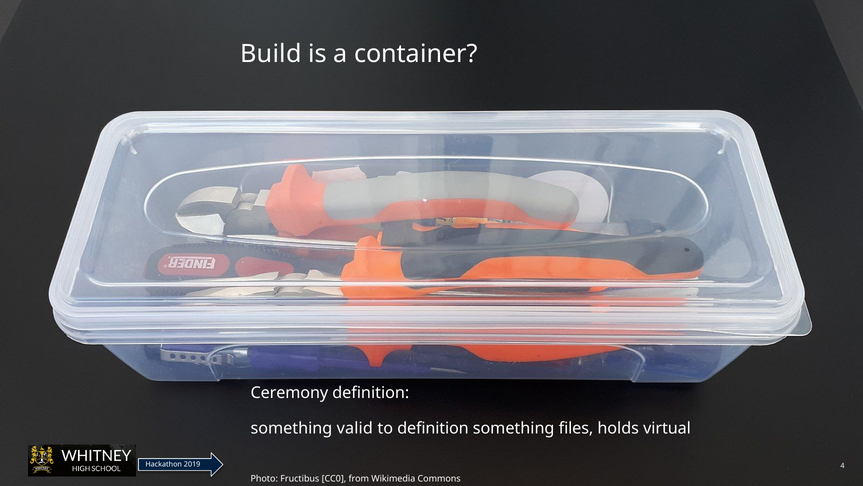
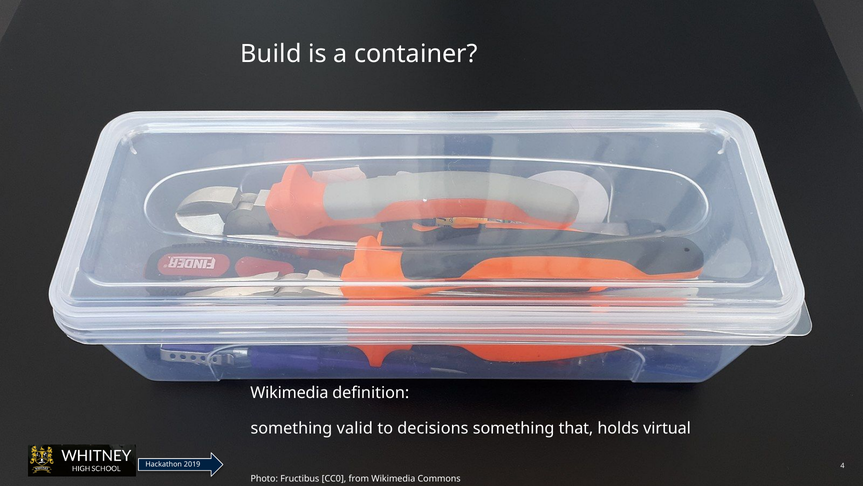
Ceremony: Ceremony -> Wikimedia (289, 393)
to definition: definition -> decisions (433, 428)
files: files -> that (576, 428)
